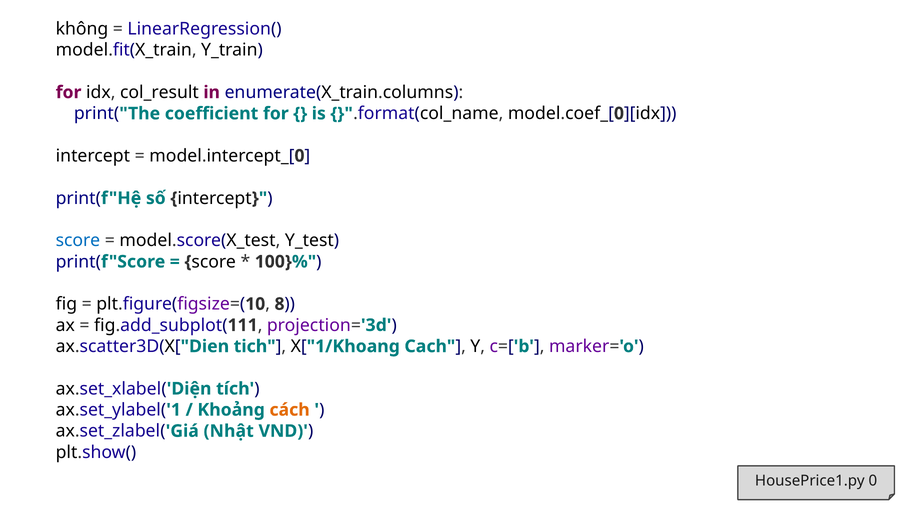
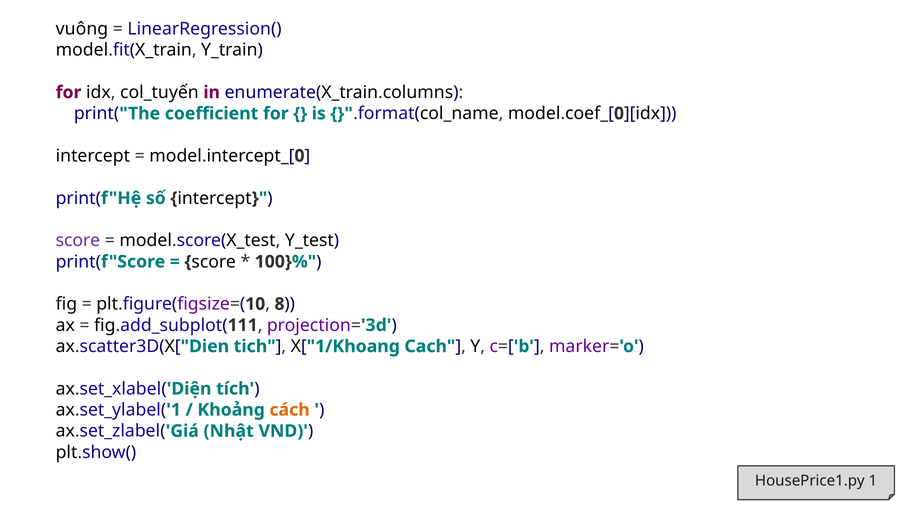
không: không -> vuông (82, 29)
col_result: col_result -> col_tuyến (159, 92)
score colour: blue -> purple (78, 240)
0: 0 -> 1 (873, 481)
